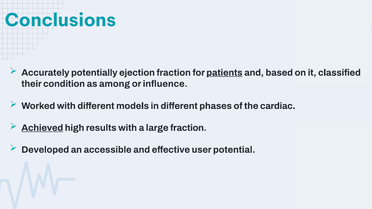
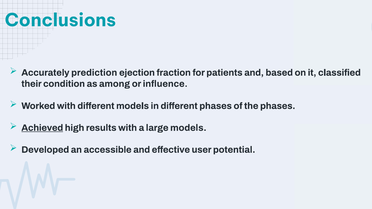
potentially: potentially -> prediction (94, 73)
patients underline: present -> none (224, 73)
the cardiac: cardiac -> phases (278, 106)
large fraction: fraction -> models (188, 128)
